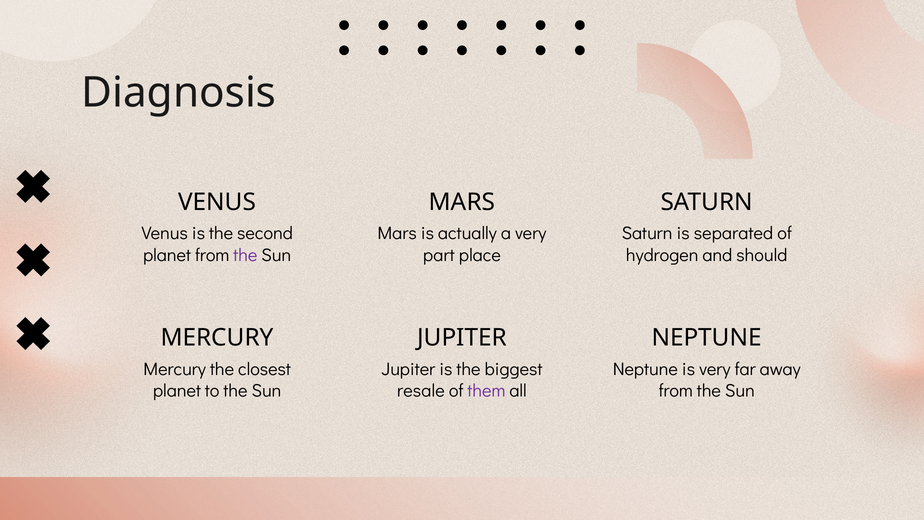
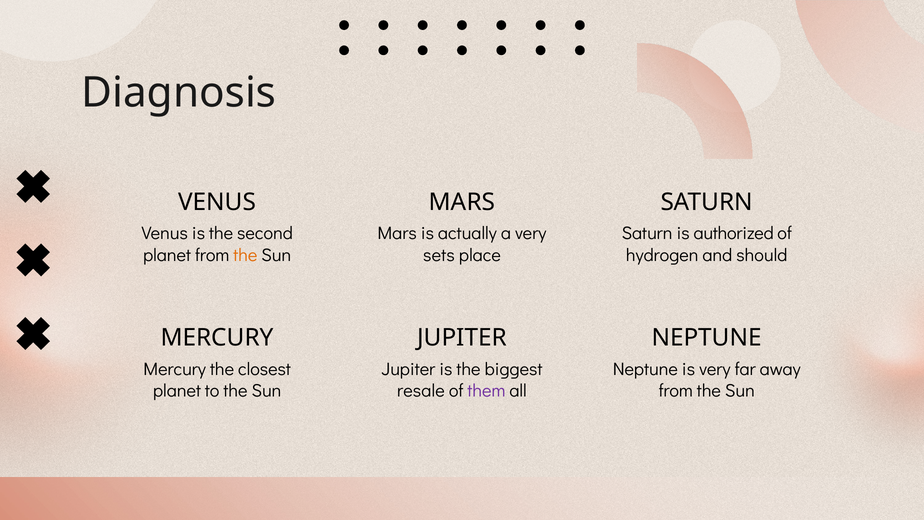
separated: separated -> authorized (734, 233)
the colour: purple -> orange (245, 255)
part: part -> sets (439, 255)
